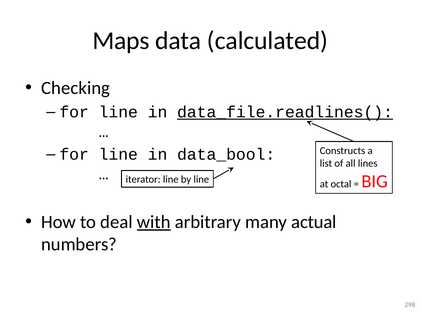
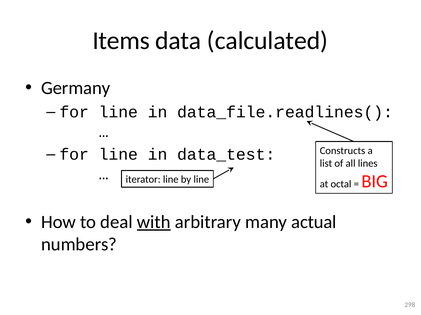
Maps: Maps -> Items (121, 41)
Checking: Checking -> Germany (76, 88)
data_file.readlines( underline: present -> none (285, 112)
data_bool: data_bool -> data_test (226, 155)
